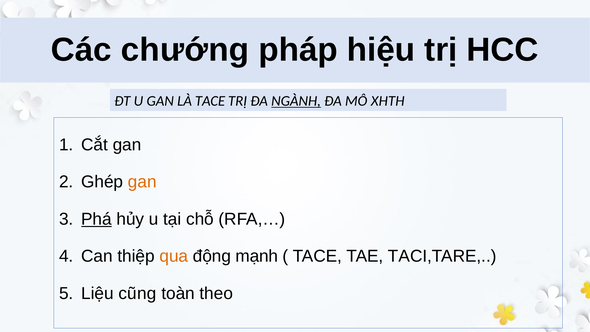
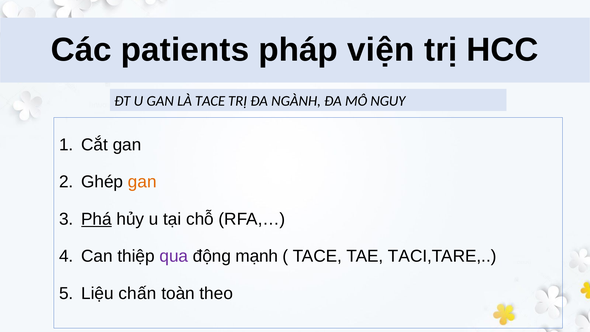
chướng: chướng -> patients (185, 50)
hiệu: hiệu -> viện (381, 50)
NGÀNH underline: present -> none (296, 101)
XHTH: XHTH -> NGUY (388, 101)
qua colour: orange -> purple (174, 256)
cũng: cũng -> chấn (137, 293)
